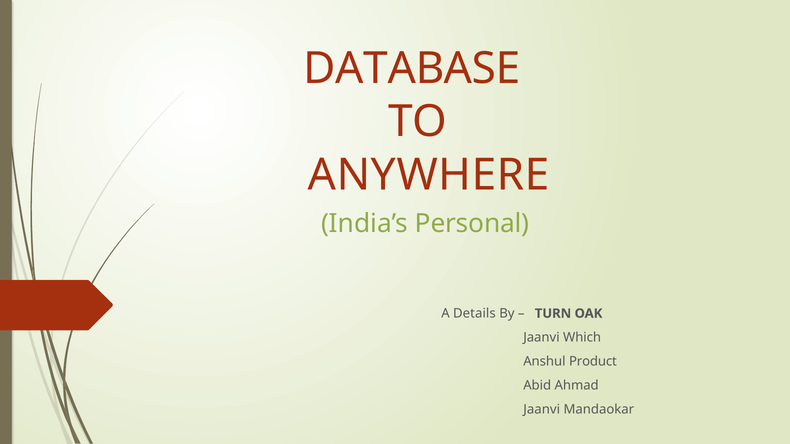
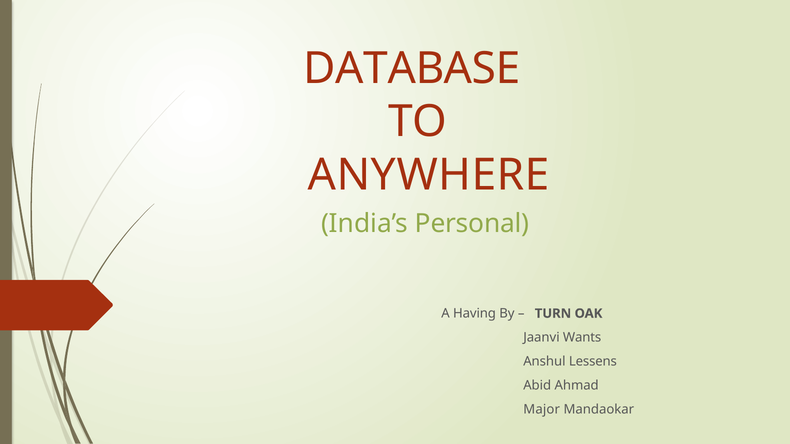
Details: Details -> Having (474, 314)
Which: Which -> Wants (582, 338)
Product: Product -> Lessens (593, 362)
Jaanvi: Jaanvi -> Major (542, 410)
